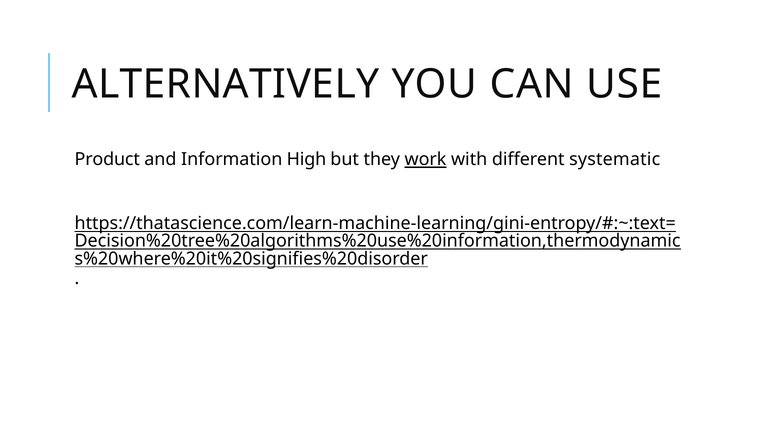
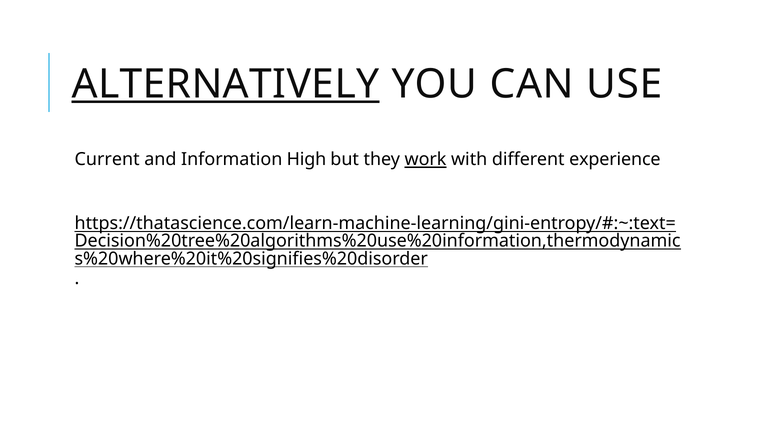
ALTERNATIVELY underline: none -> present (225, 84)
Product: Product -> Current (107, 159)
systematic: systematic -> experience (615, 159)
